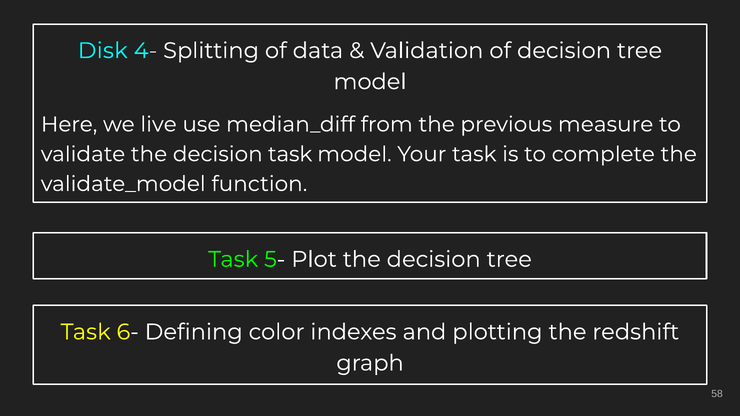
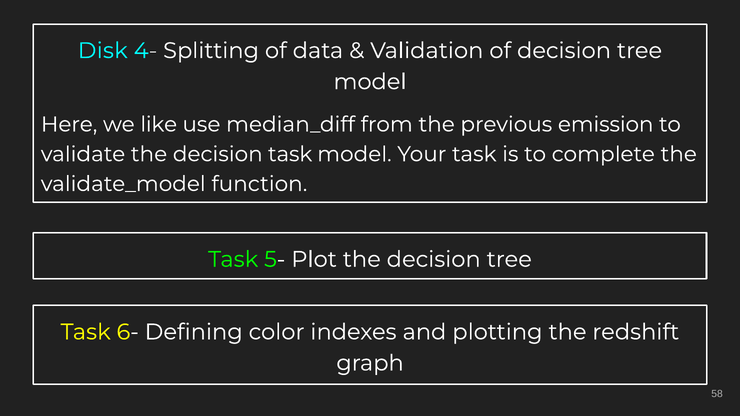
live: live -> like (159, 124)
measure: measure -> emission (606, 124)
